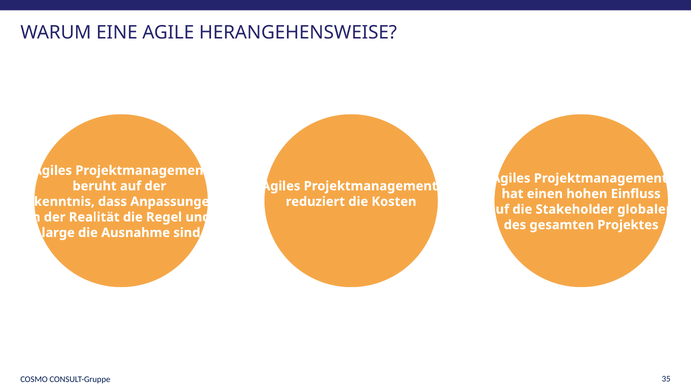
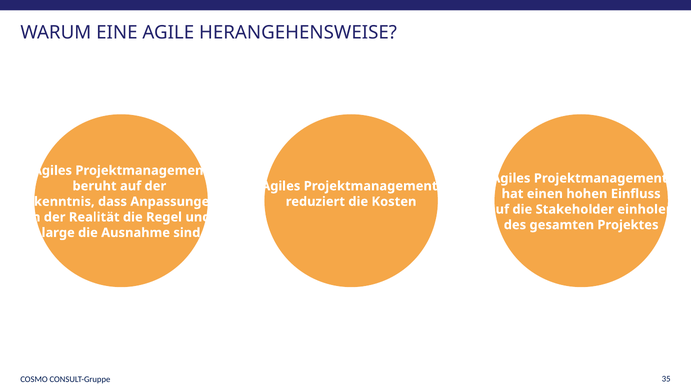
globalen: globalen -> einholen (646, 209)
